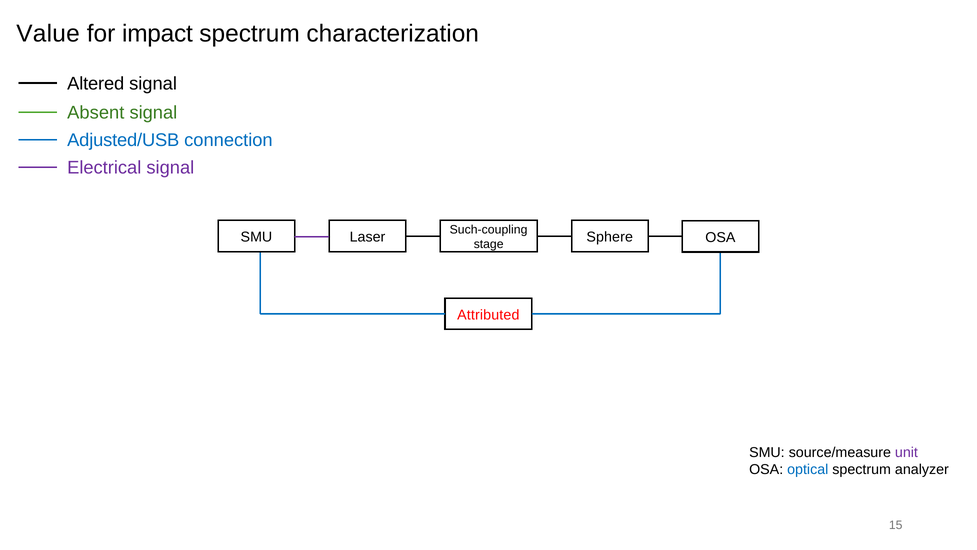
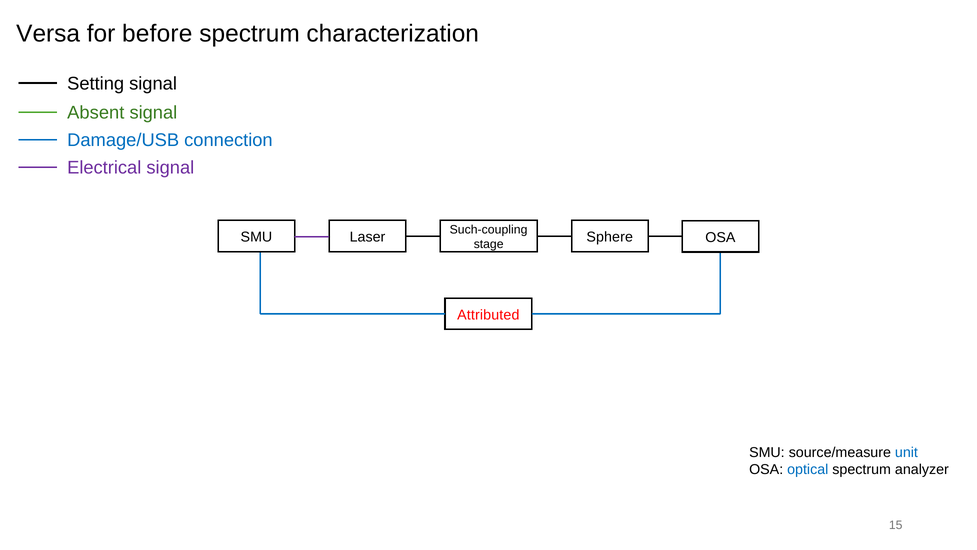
Value: Value -> Versa (48, 34)
impact: impact -> before (157, 34)
Altered: Altered -> Setting (96, 83)
Adjusted/USB: Adjusted/USB -> Damage/USB (123, 140)
unit colour: purple -> blue (906, 452)
